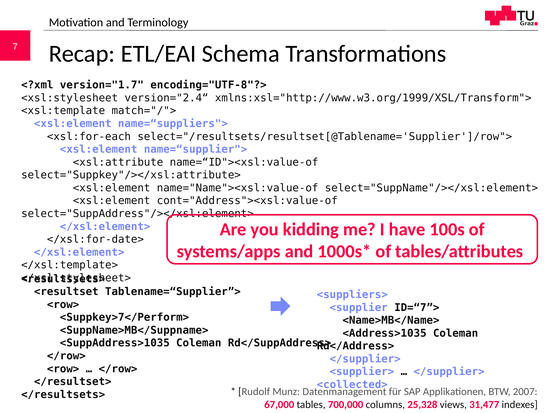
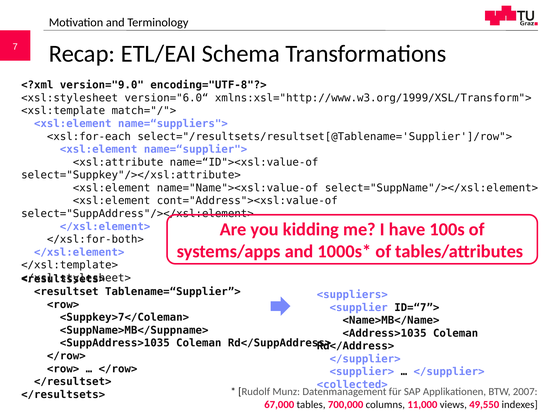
version="1.7: version="1.7 -> version="9.0 (102, 85)
version="2.4“: version="2.4“ -> version="6.0“ (167, 98)
</xsl:for-date>: </xsl:for-date> -> </xsl:for-both> (95, 239)
<Suppkey>7</Perform>: <Suppkey>7</Perform> -> <Suppkey>7</Coleman> (125, 318)
25,328: 25,328 -> 11,000 (422, 405)
31,477: 31,477 -> 49,550 (484, 405)
